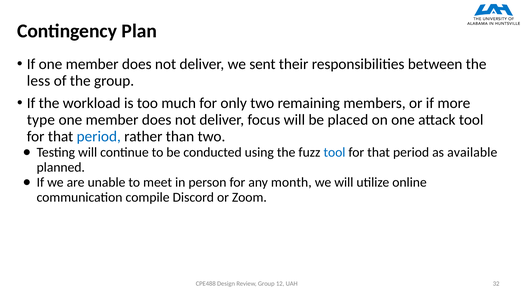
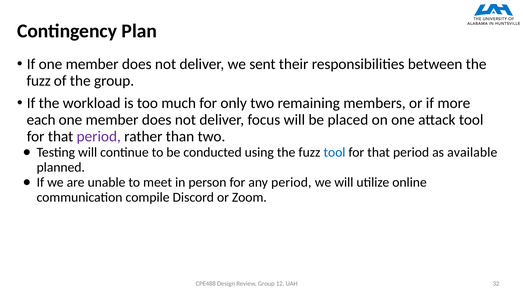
less: less -> fuzz (39, 81)
type: type -> each (41, 120)
period colour: blue -> purple (99, 137)
any month: month -> period (291, 182)
